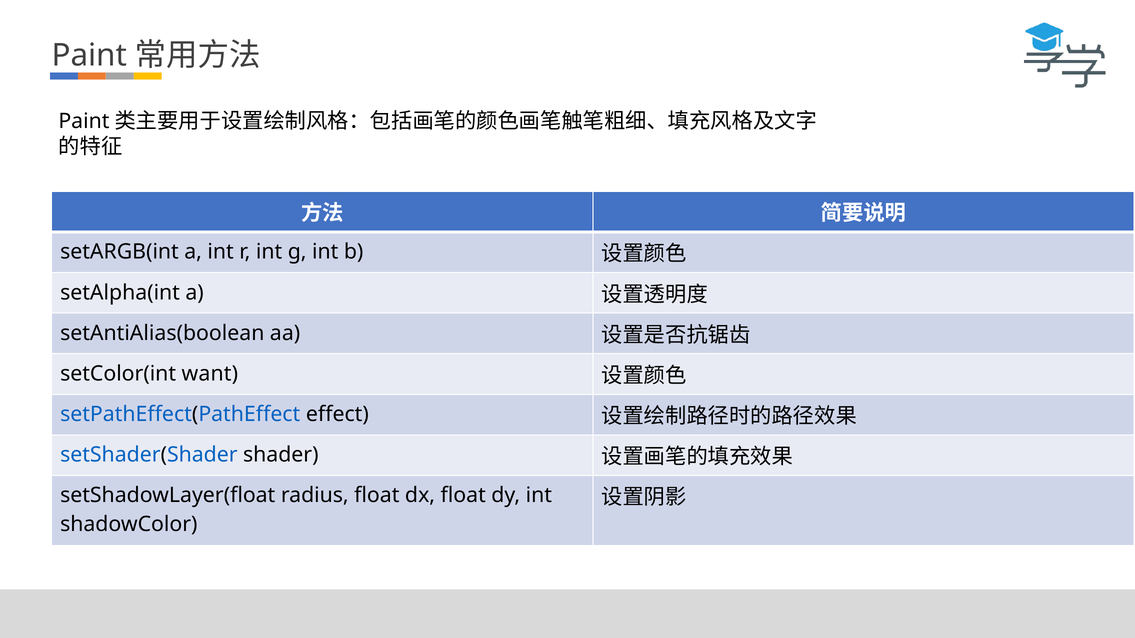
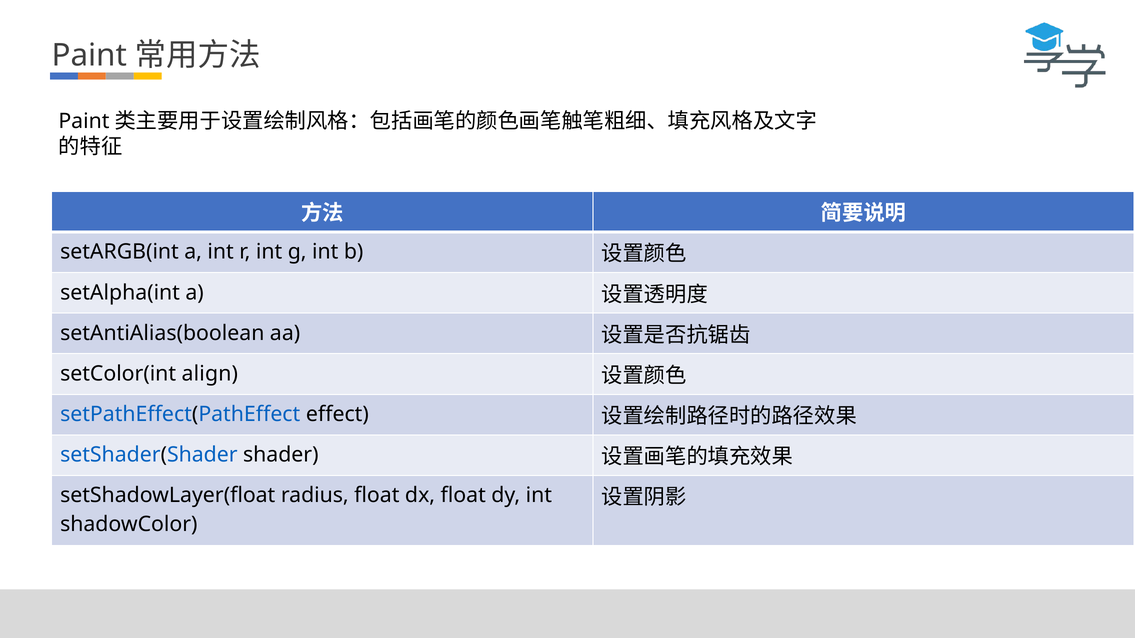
want: want -> align (210, 374)
